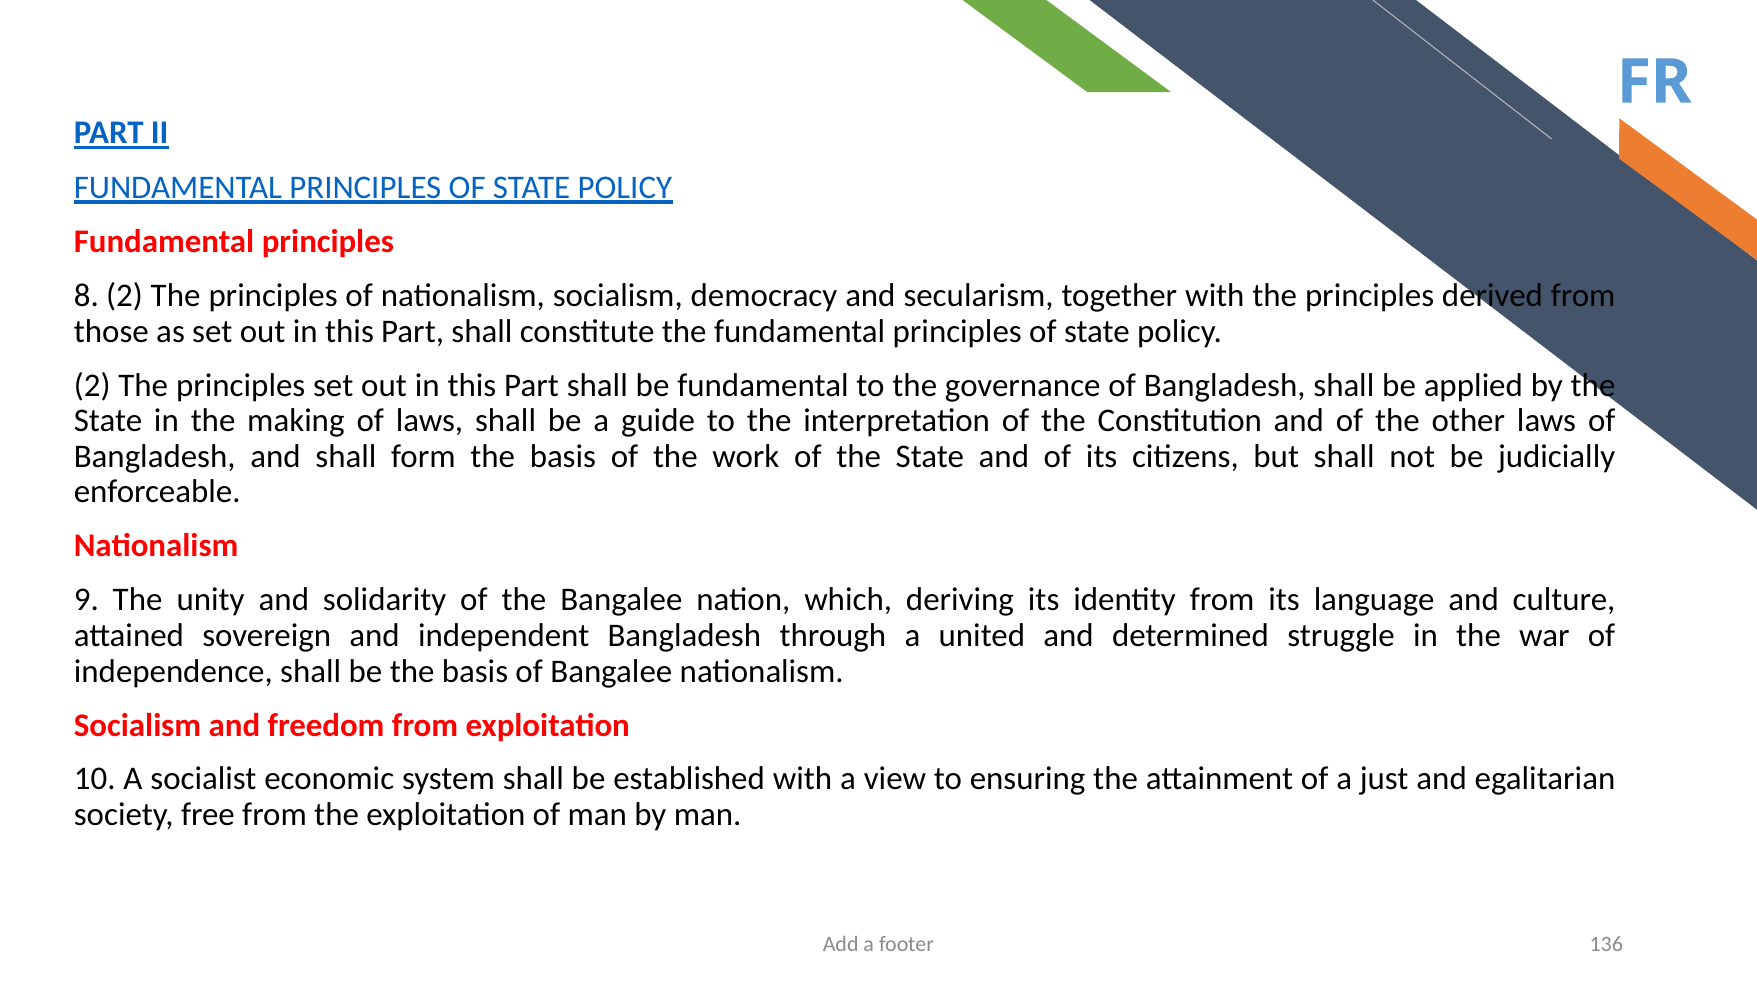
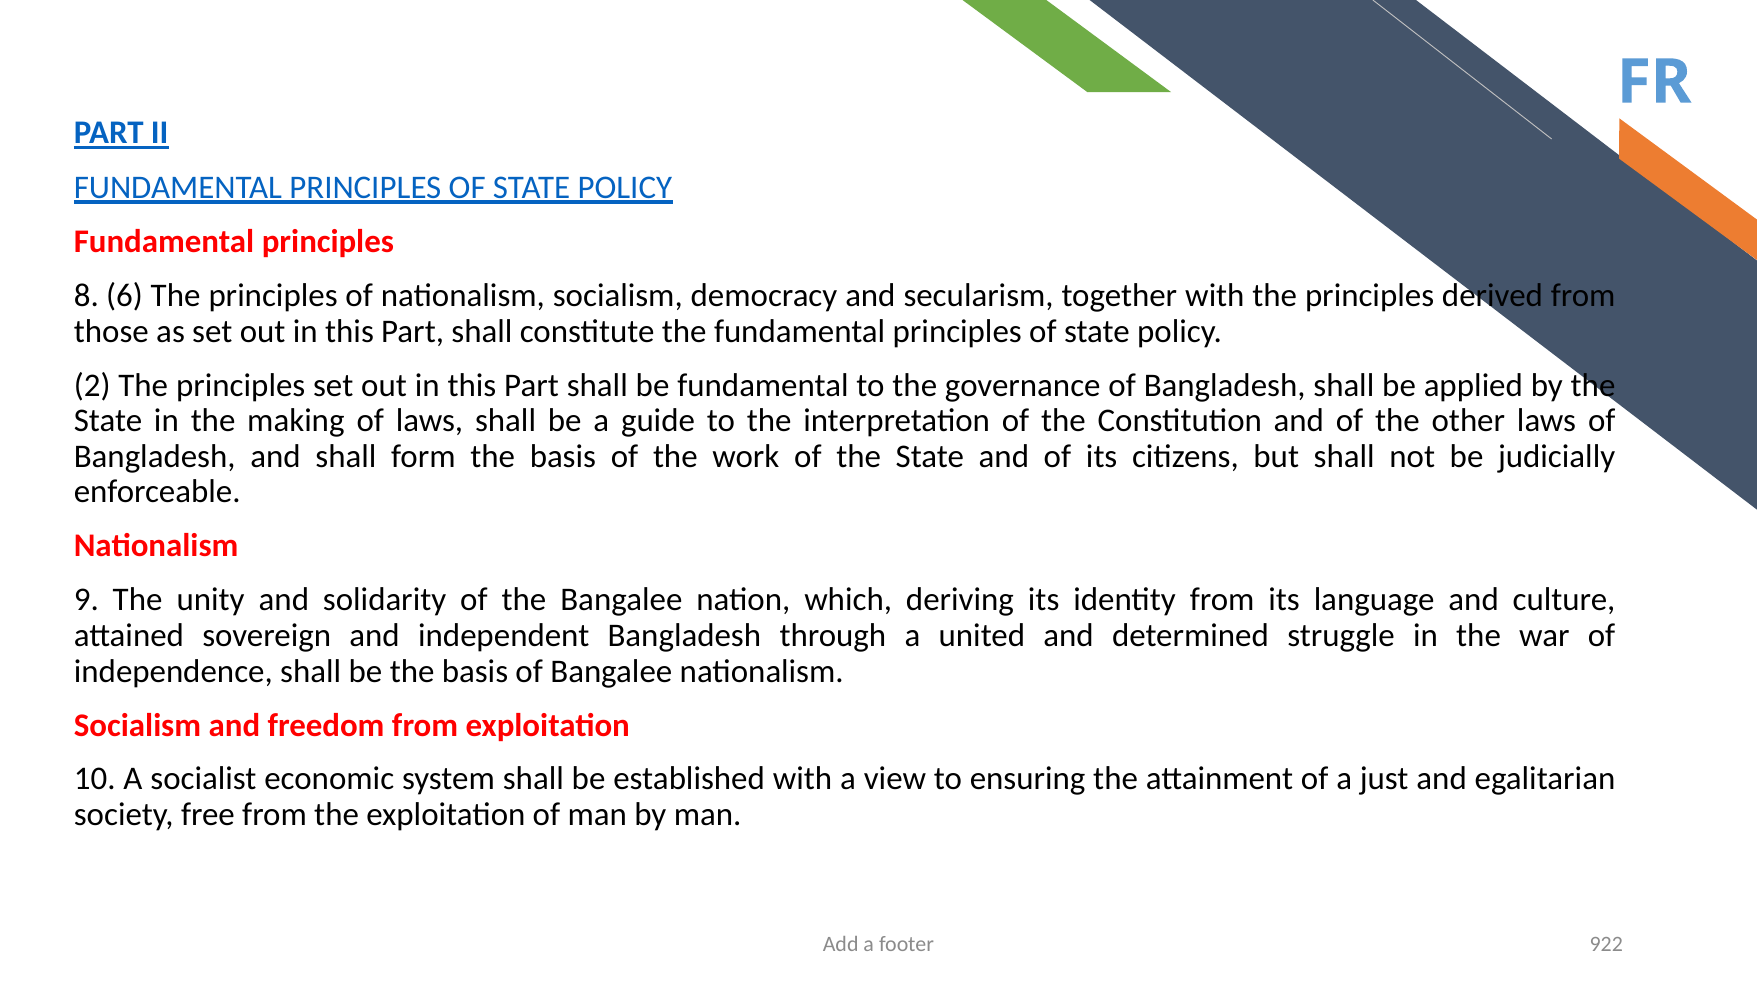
8 2: 2 -> 6 (124, 295)
136: 136 -> 922 (1606, 944)
